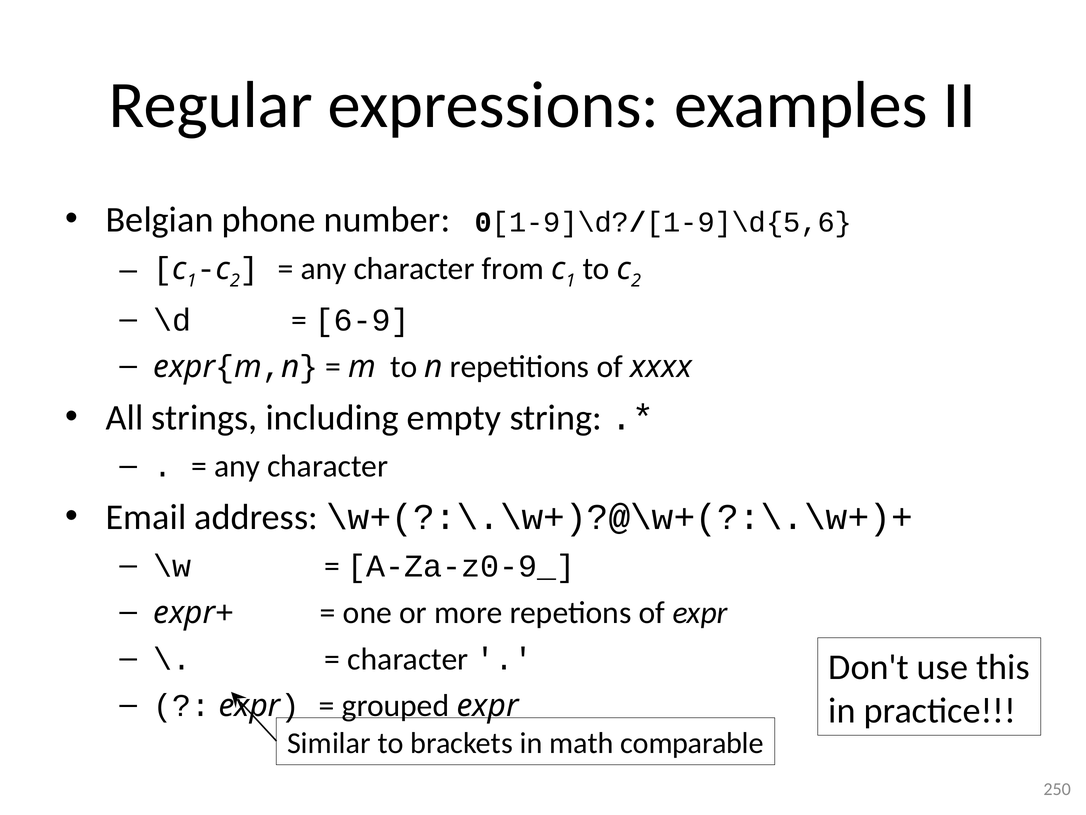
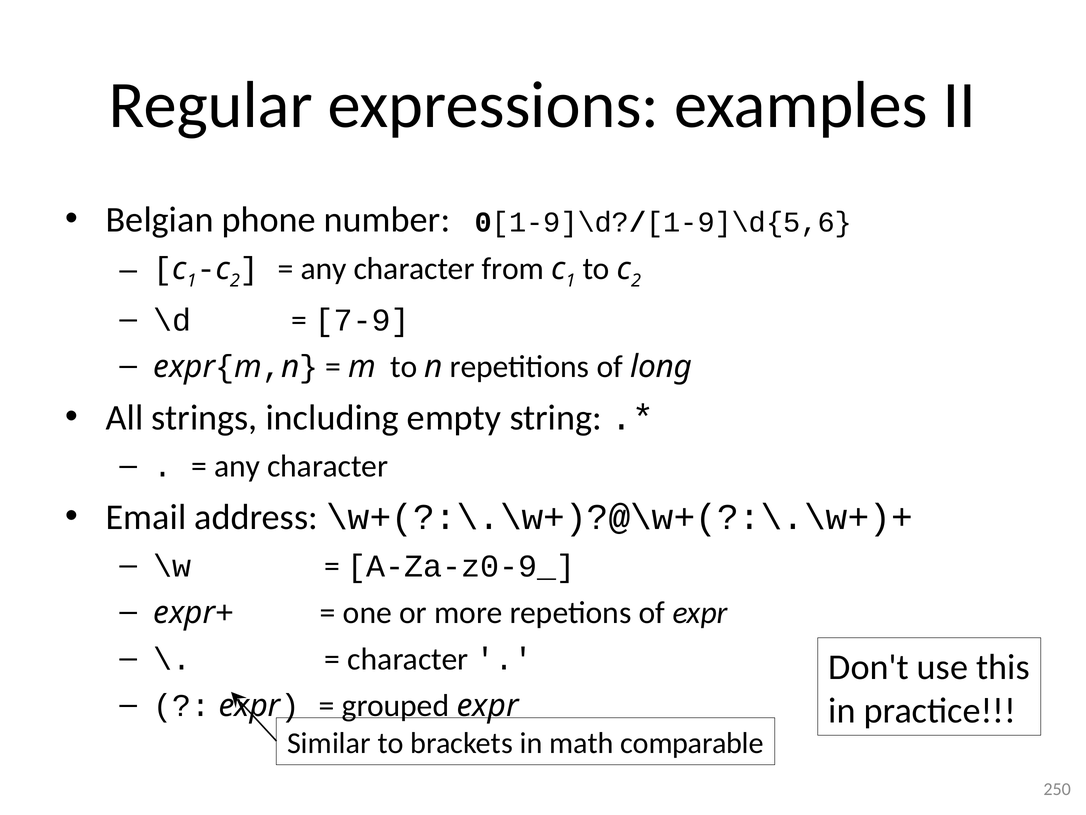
6-9: 6-9 -> 7-9 (362, 320)
xxxx: xxxx -> long (661, 367)
